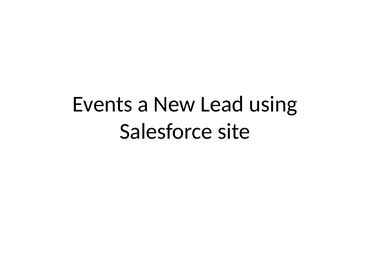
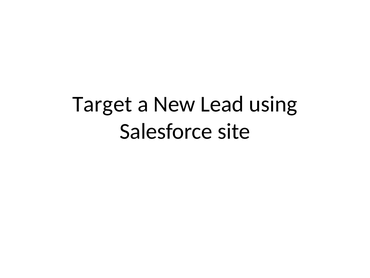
Events: Events -> Target (102, 104)
